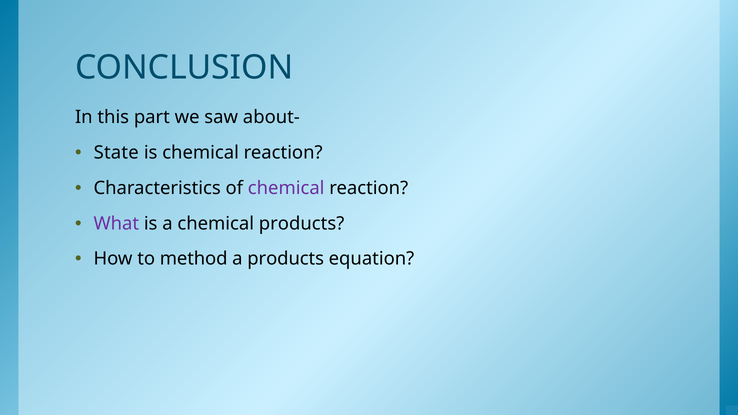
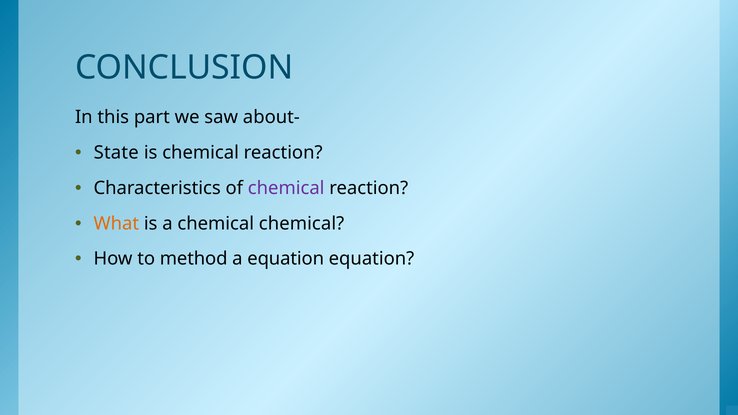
What colour: purple -> orange (116, 224)
chemical products: products -> chemical (302, 224)
a products: products -> equation (286, 259)
